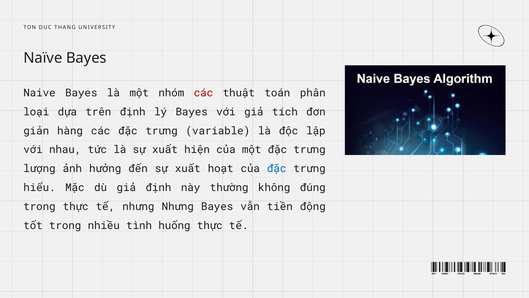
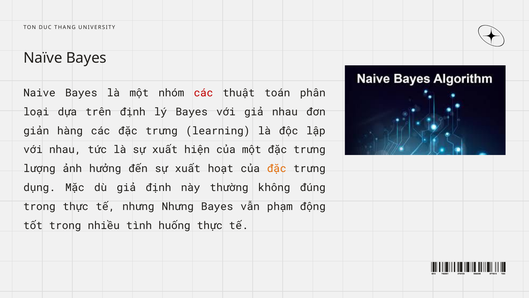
giả tích: tích -> nhau (285, 112)
variable: variable -> learning (218, 131)
đặc colour: blue -> orange (277, 168)
hiểu: hiểu -> dụng (39, 187)
tiền: tiền -> phạm (280, 206)
